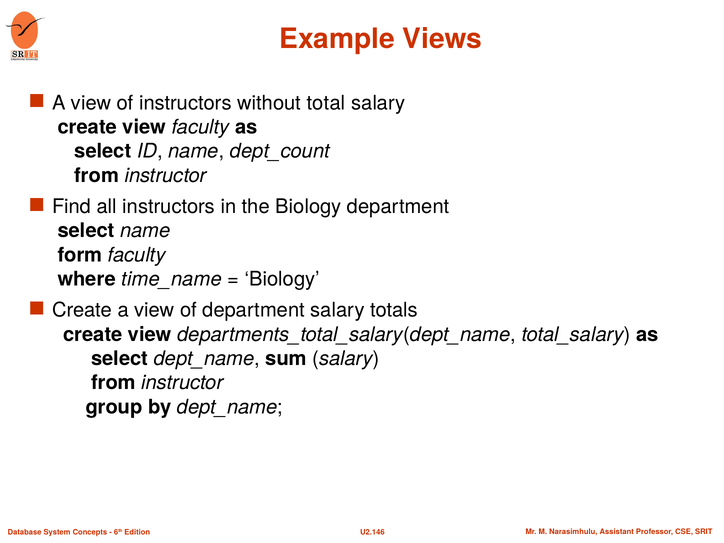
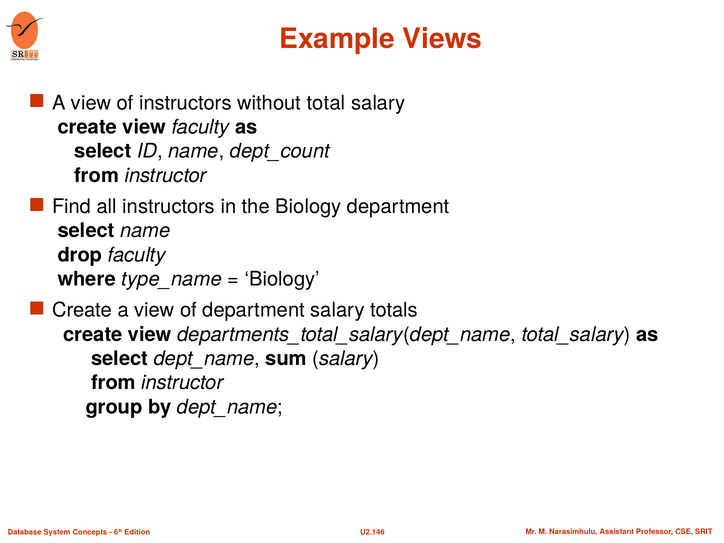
form: form -> drop (80, 255)
time_name: time_name -> type_name (172, 279)
